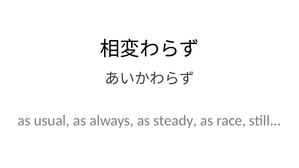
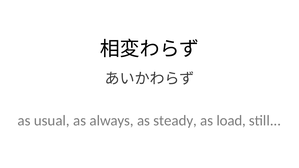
race: race -> load (231, 121)
